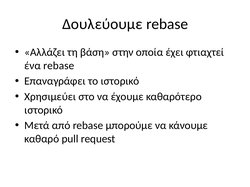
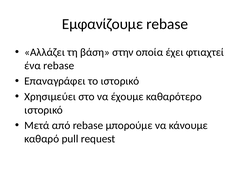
Δουλεύουμε: Δουλεύουμε -> Εμφανίζουμε (102, 24)
